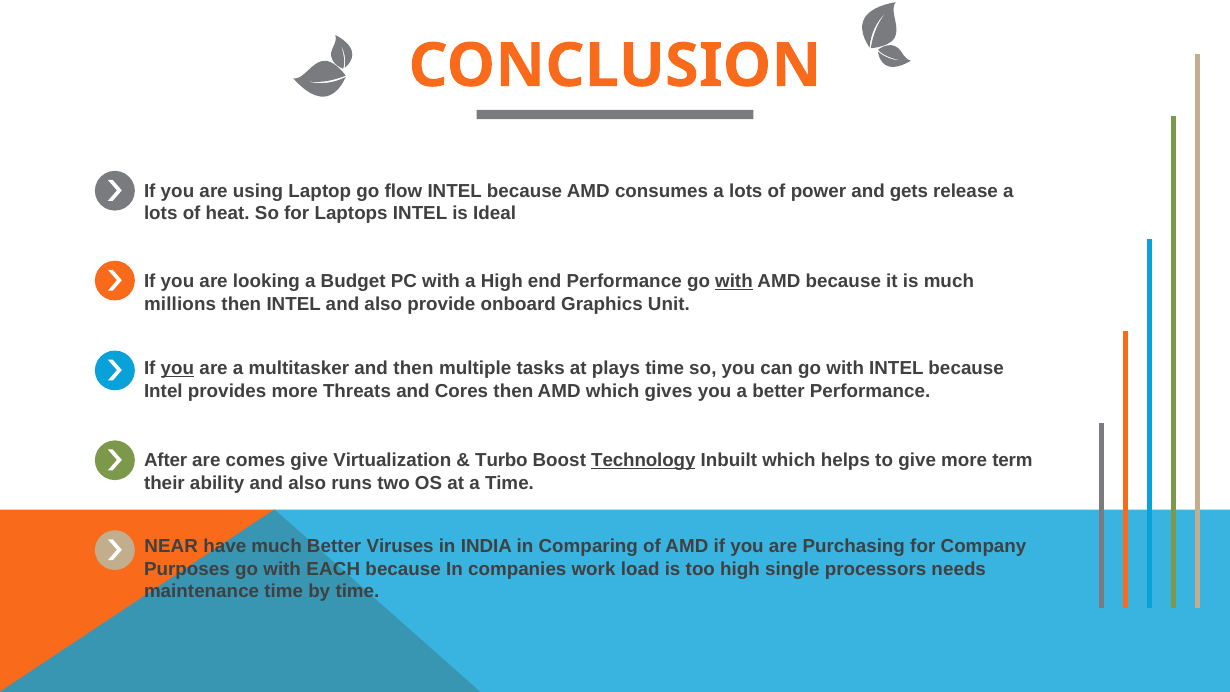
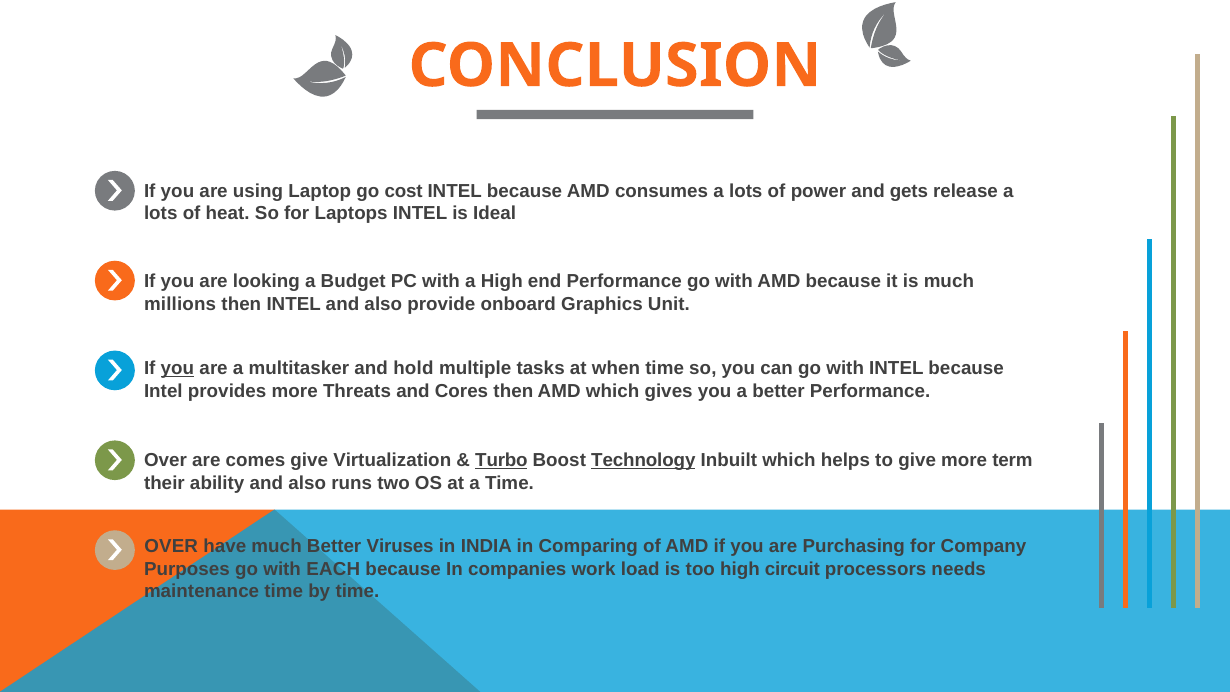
flow: flow -> cost (404, 191)
with underline: present -> none (734, 281)
and then: then -> hold (413, 368)
plays: plays -> when (616, 368)
After: After -> Over (166, 461)
Turbo underline: none -> present (501, 461)
NEAR: NEAR -> OVER (171, 546)
single: single -> circuit (792, 569)
